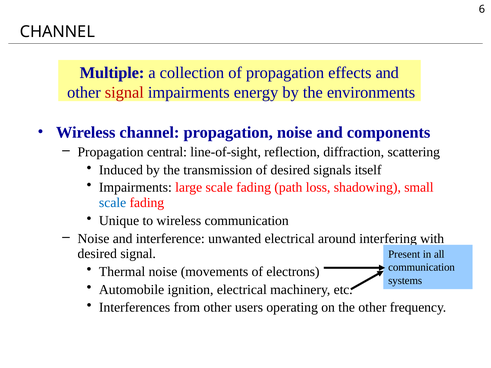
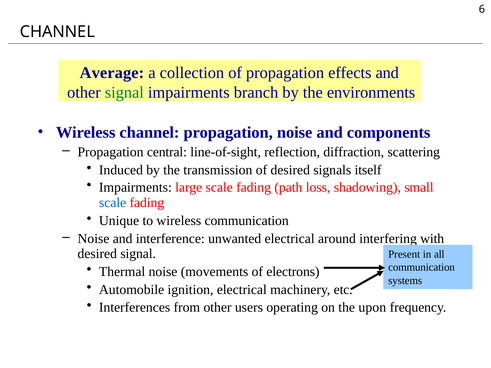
Multiple: Multiple -> Average (112, 73)
signal colour: red -> green (124, 93)
energy: energy -> branch (256, 93)
the other: other -> upon (372, 308)
